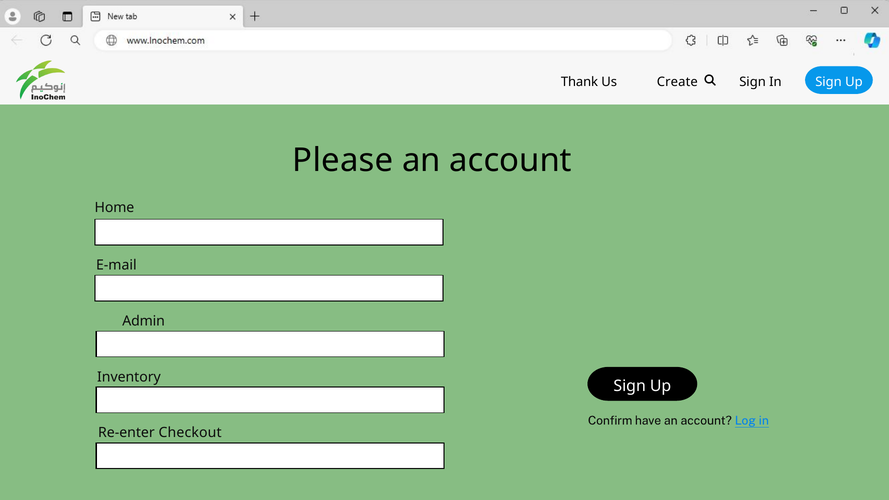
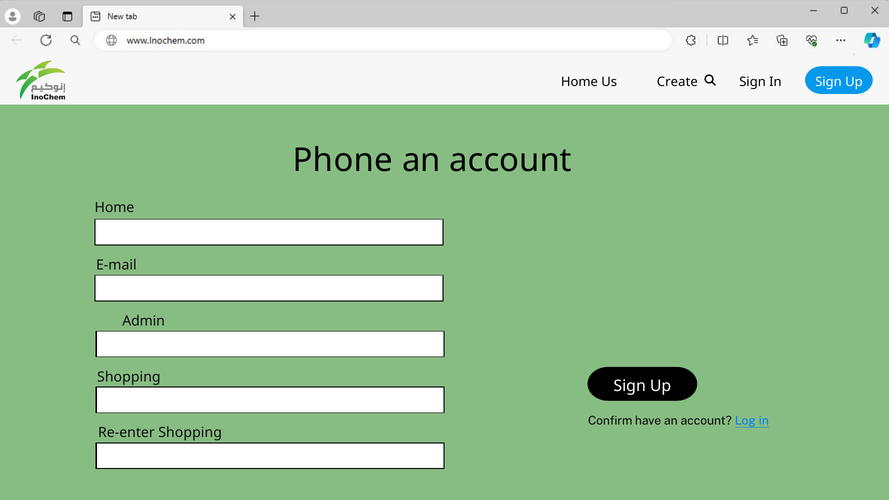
Thank: Thank -> Home (579, 82)
Please: Please -> Phone (343, 160)
Inventory: Inventory -> Shopping (129, 377)
Re-enter Checkout: Checkout -> Shopping (190, 433)
